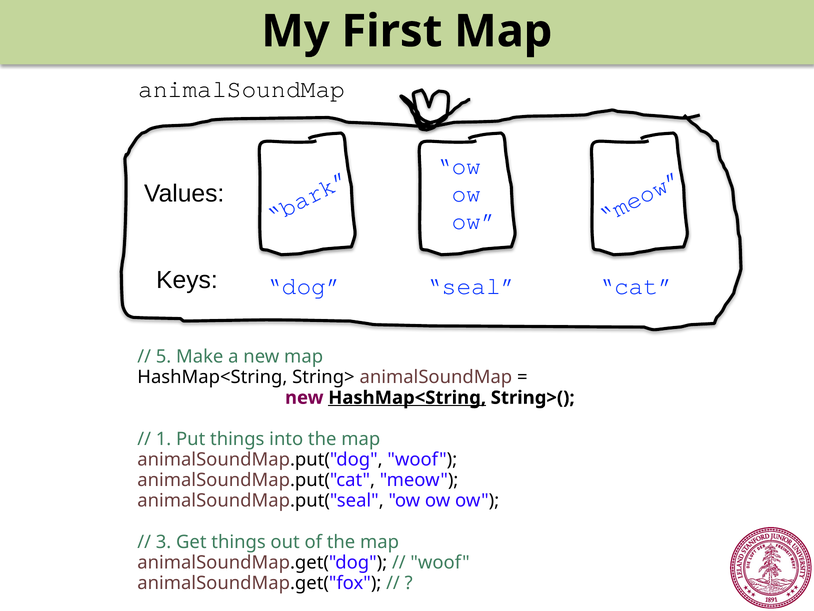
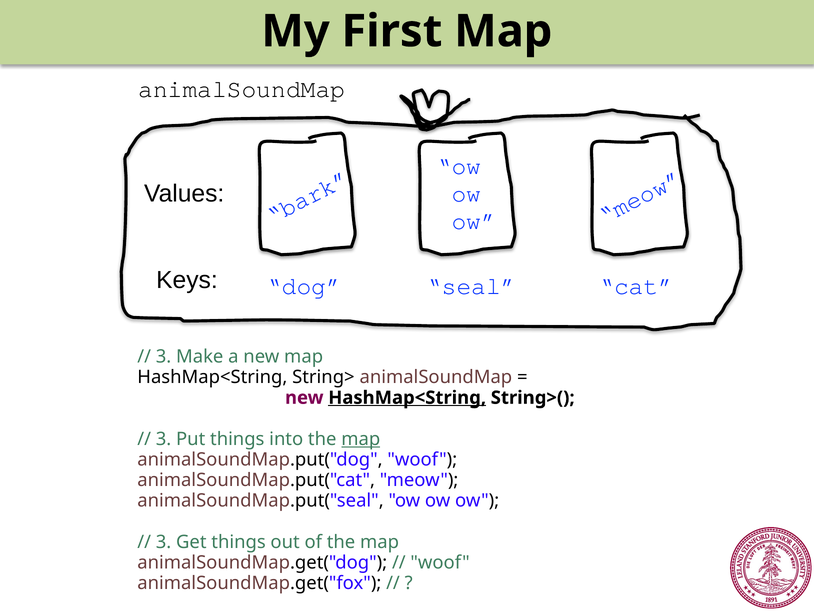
5: 5 -> 3 (164, 356)
1: 1 -> 3 (164, 439)
map underline: none -> present (361, 439)
